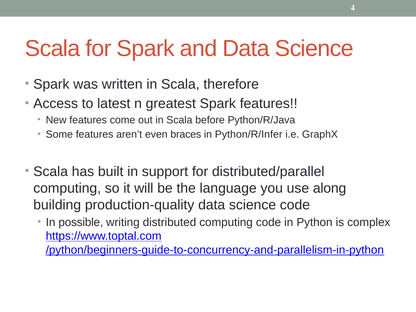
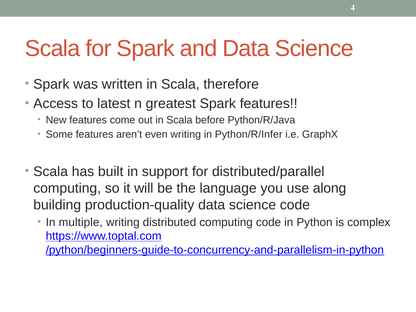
even braces: braces -> writing (186, 135)
possible: possible -> multiple (81, 222)
